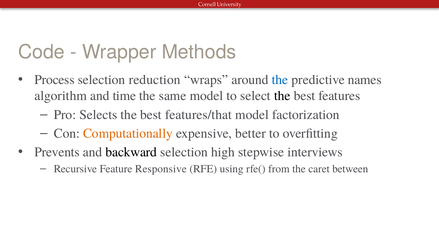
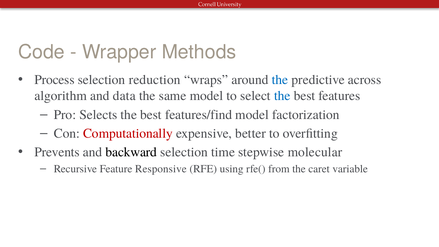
names: names -> across (365, 80)
time: time -> data (124, 96)
the colour: black -> blue (282, 96)
features/that: features/that -> features/find (199, 115)
Computationally colour: orange -> red (128, 133)
high: high -> time (223, 152)
interviews: interviews -> molecular (315, 152)
between: between -> variable (350, 169)
